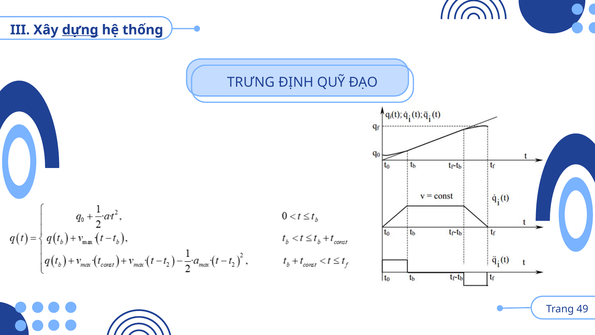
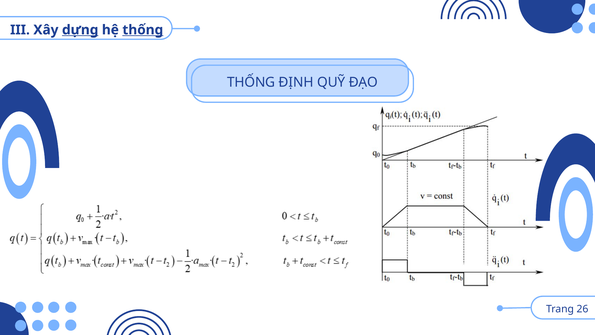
thống underline: none -> present (143, 30)
TRƯNG: TRƯNG -> THỐNG (251, 82)
49: 49 -> 26 (582, 309)
